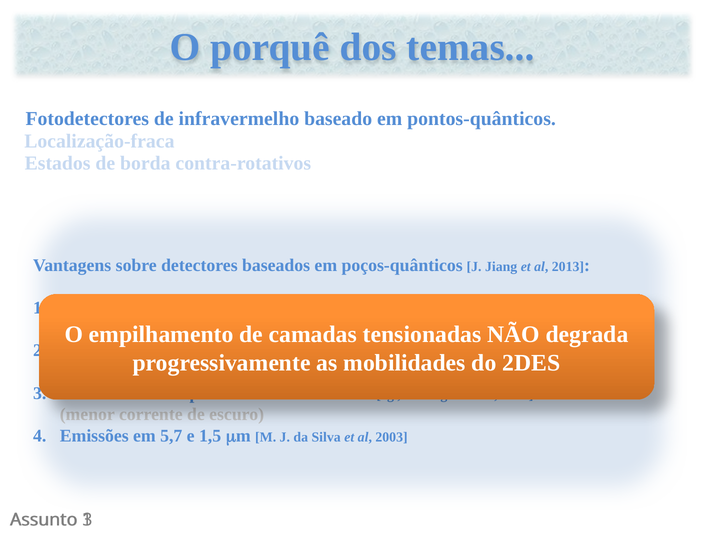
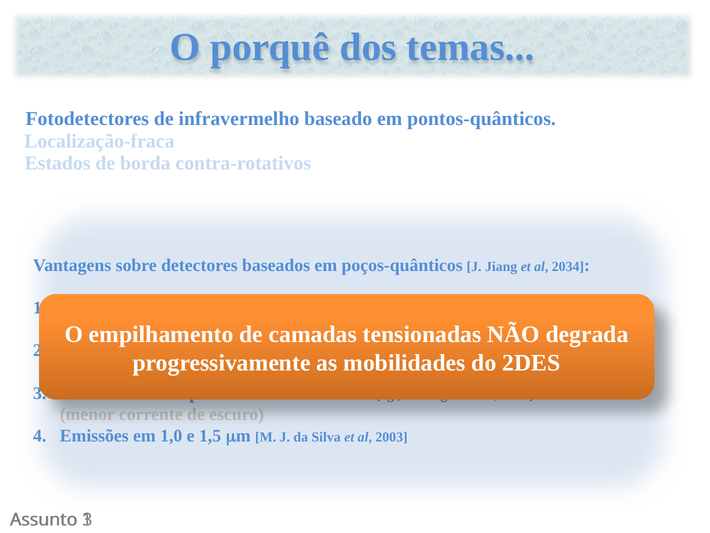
2013: 2013 -> 2034 (568, 266)
5,7: 5,7 -> 1,0 (171, 435)
